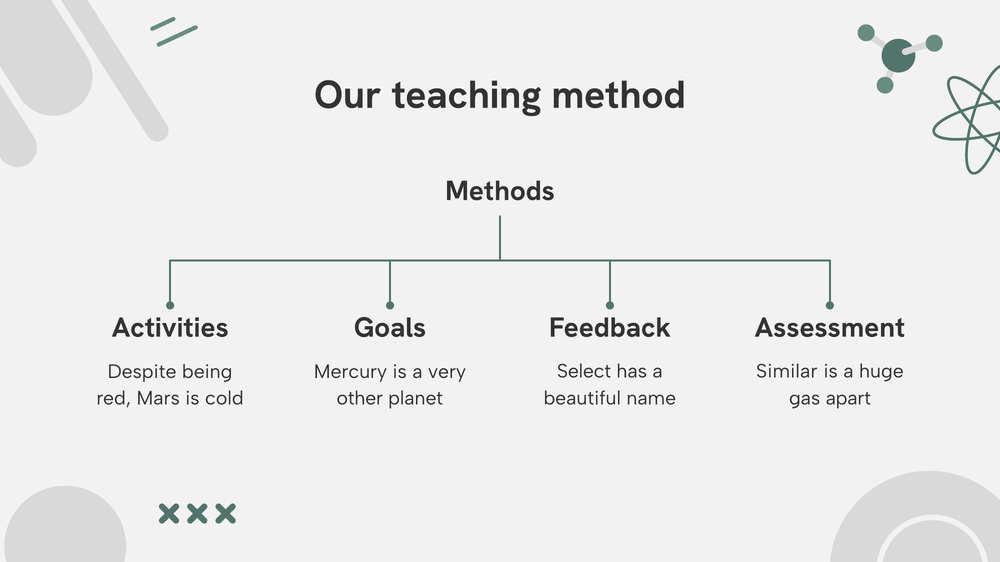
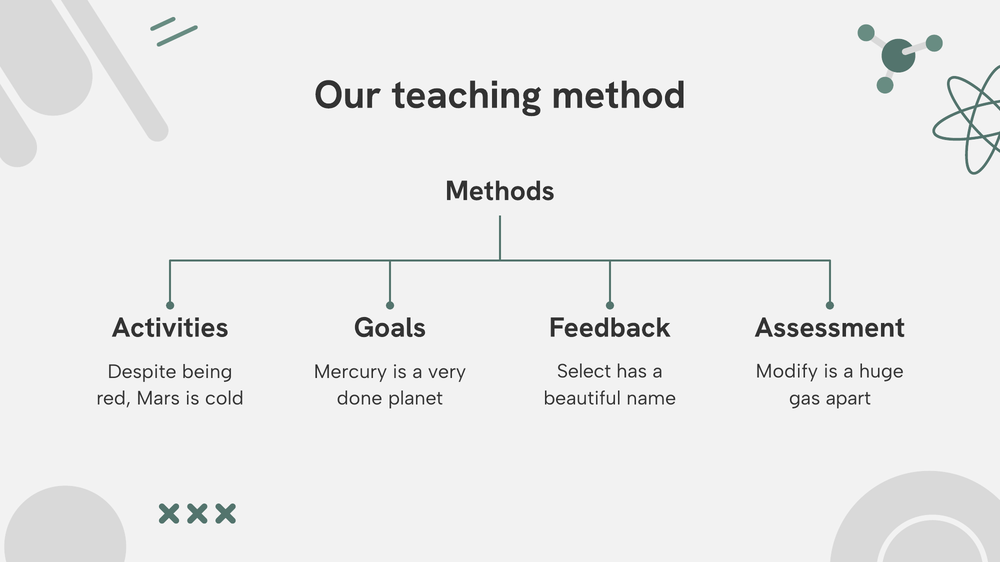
Similar: Similar -> Modify (787, 372)
other: other -> done (360, 399)
